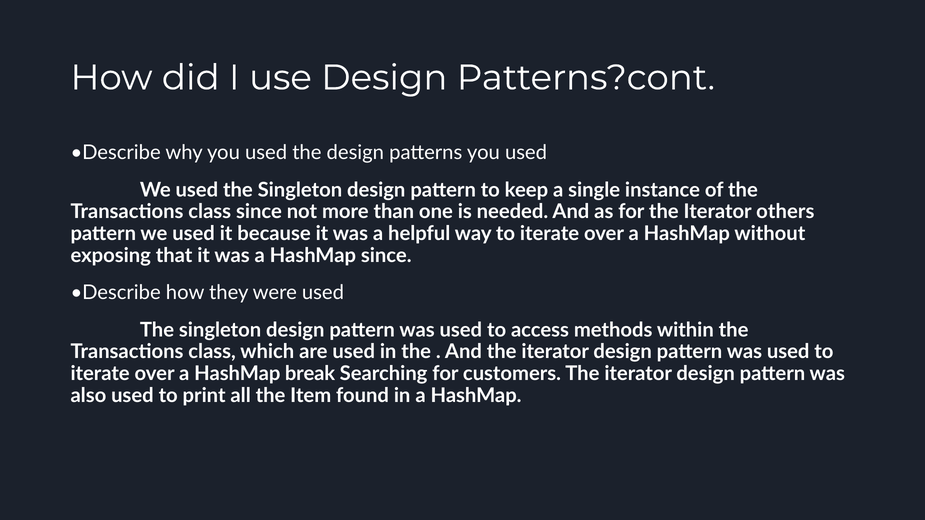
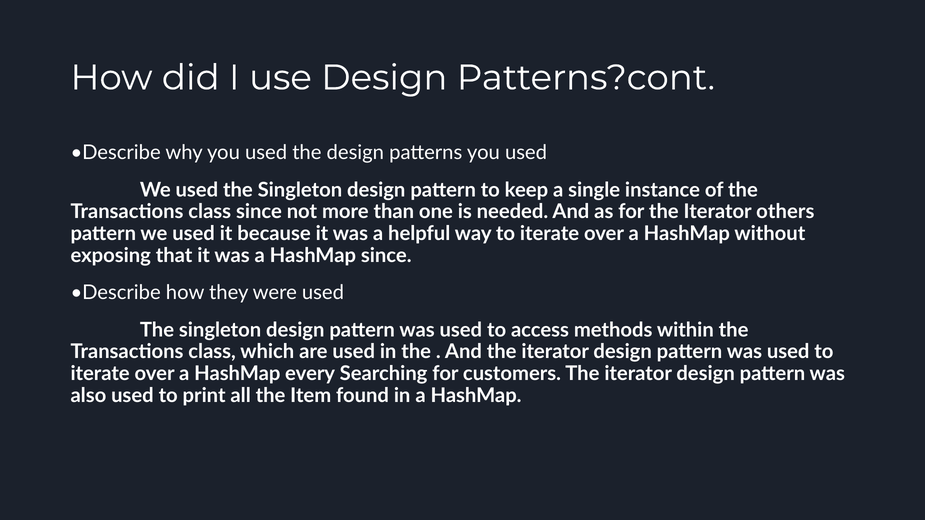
break: break -> every (310, 374)
